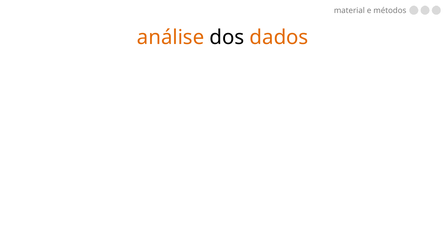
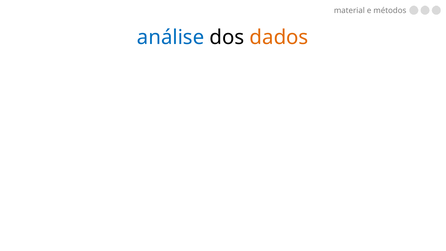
análise colour: orange -> blue (171, 37)
